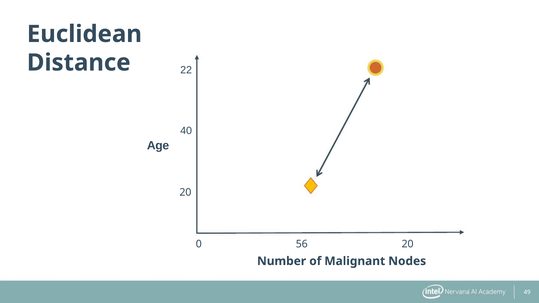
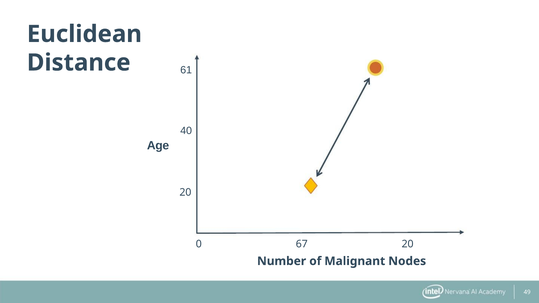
22: 22 -> 61 (186, 70)
56: 56 -> 67 (302, 244)
